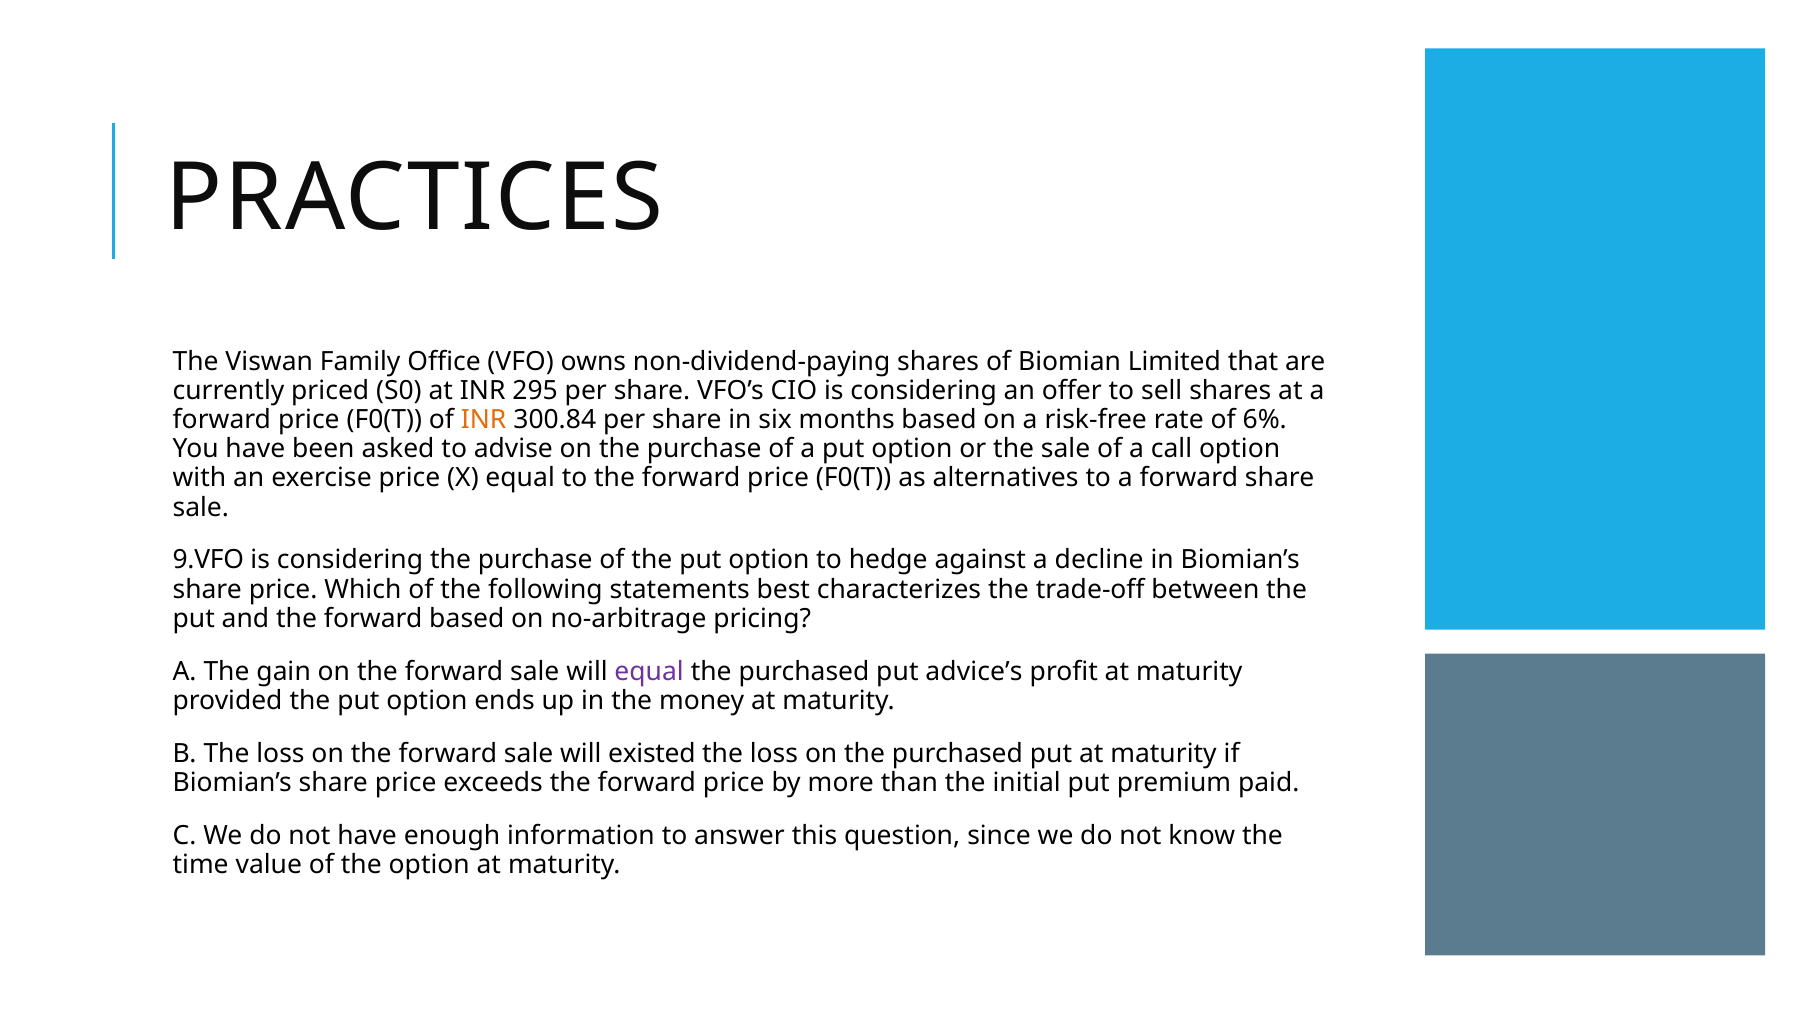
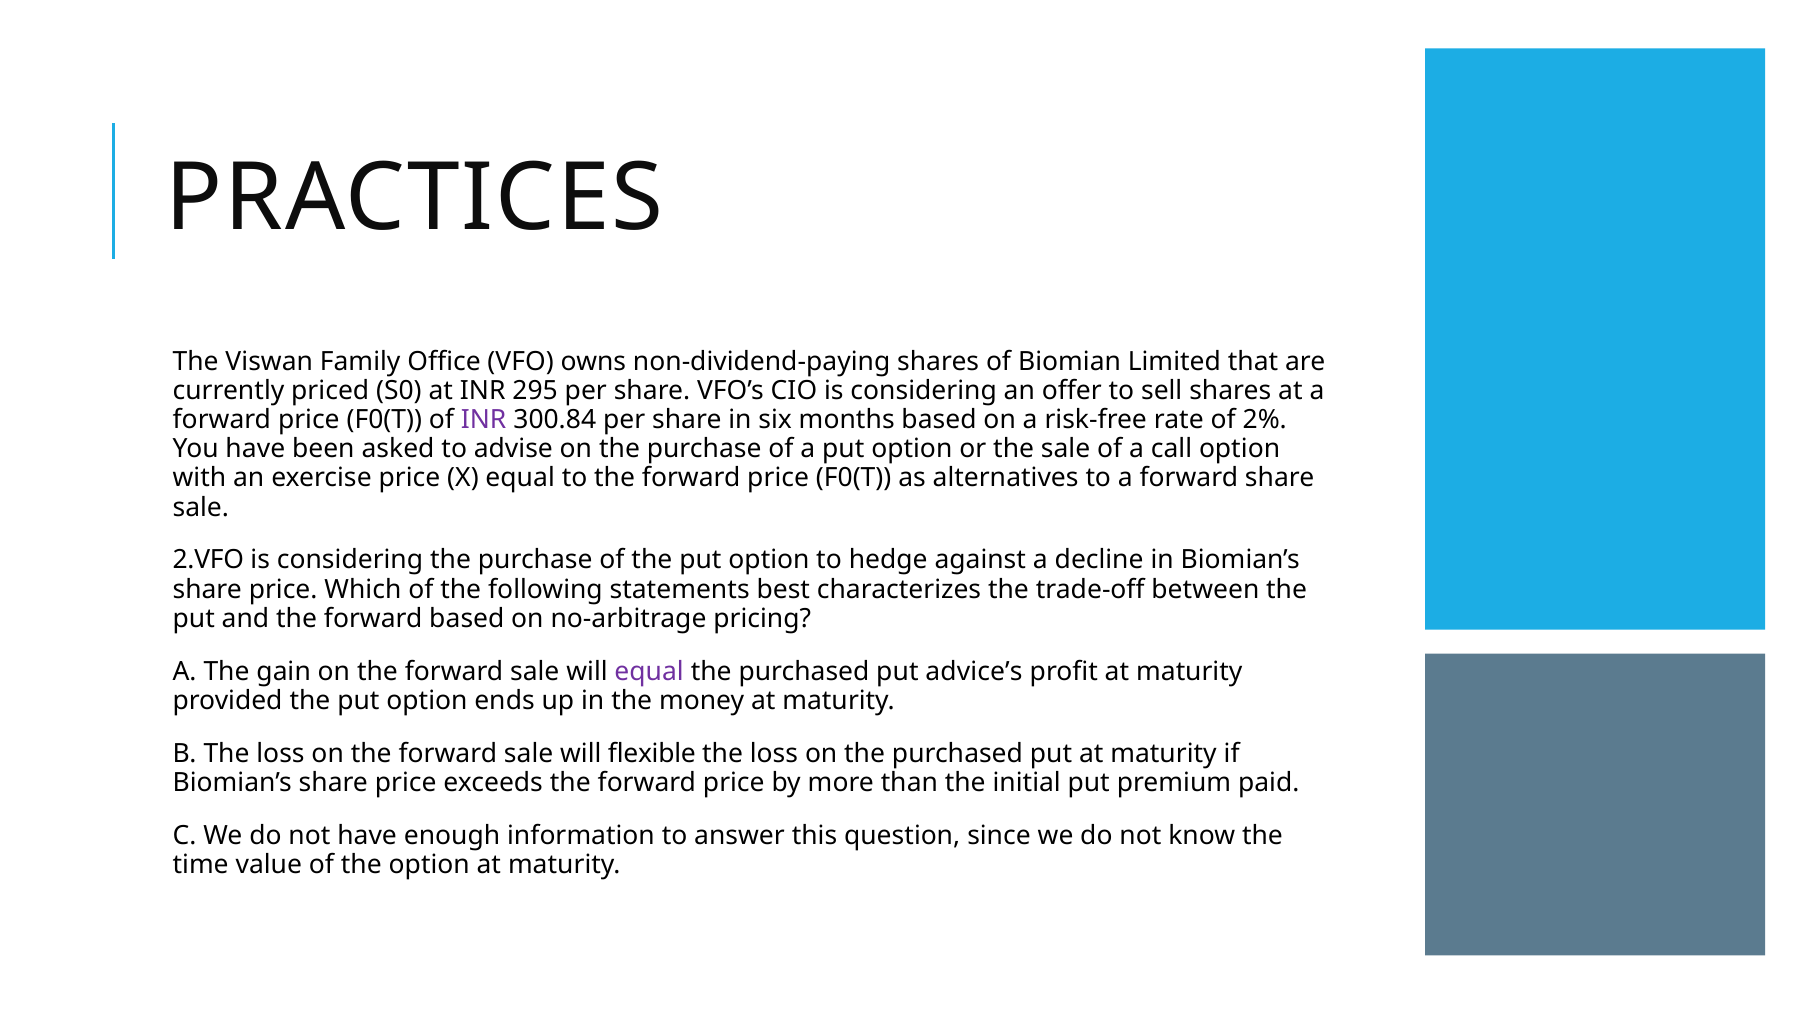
INR colour: orange -> purple (484, 420)
6%: 6% -> 2% (1265, 420)
9.VFO: 9.VFO -> 2.VFO (208, 560)
existed: existed -> flexible (652, 753)
